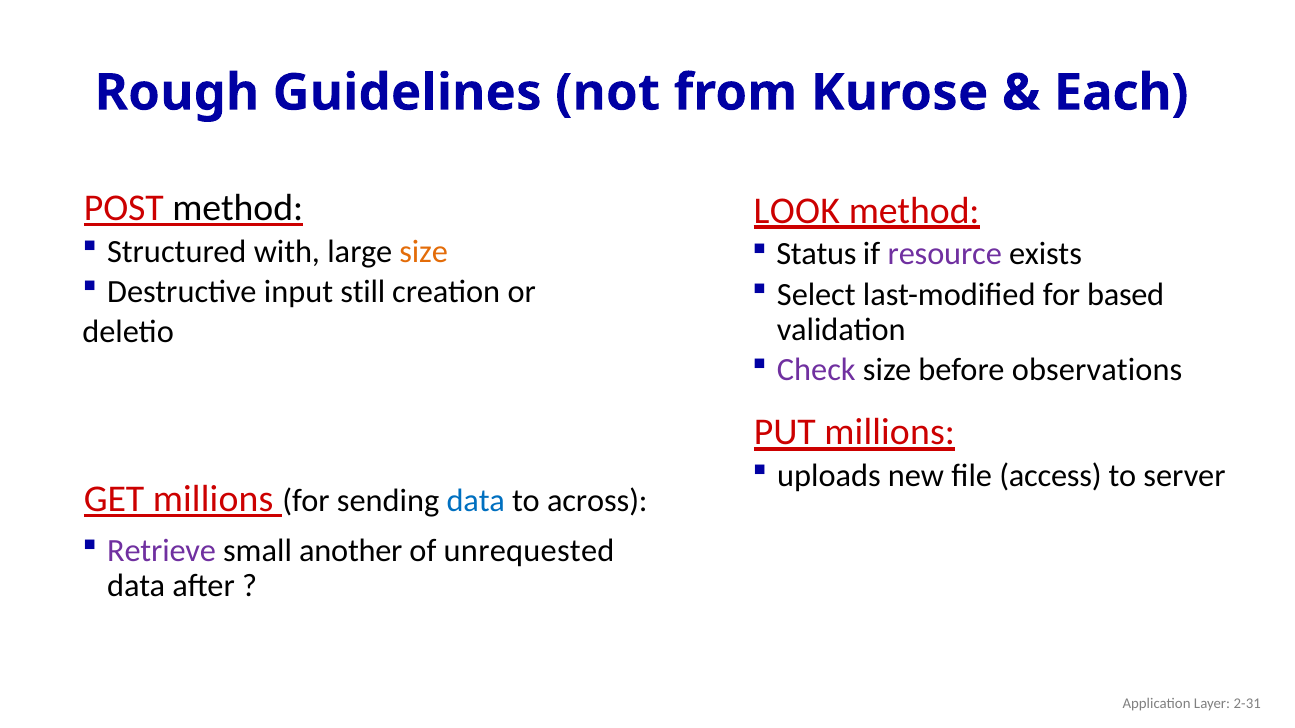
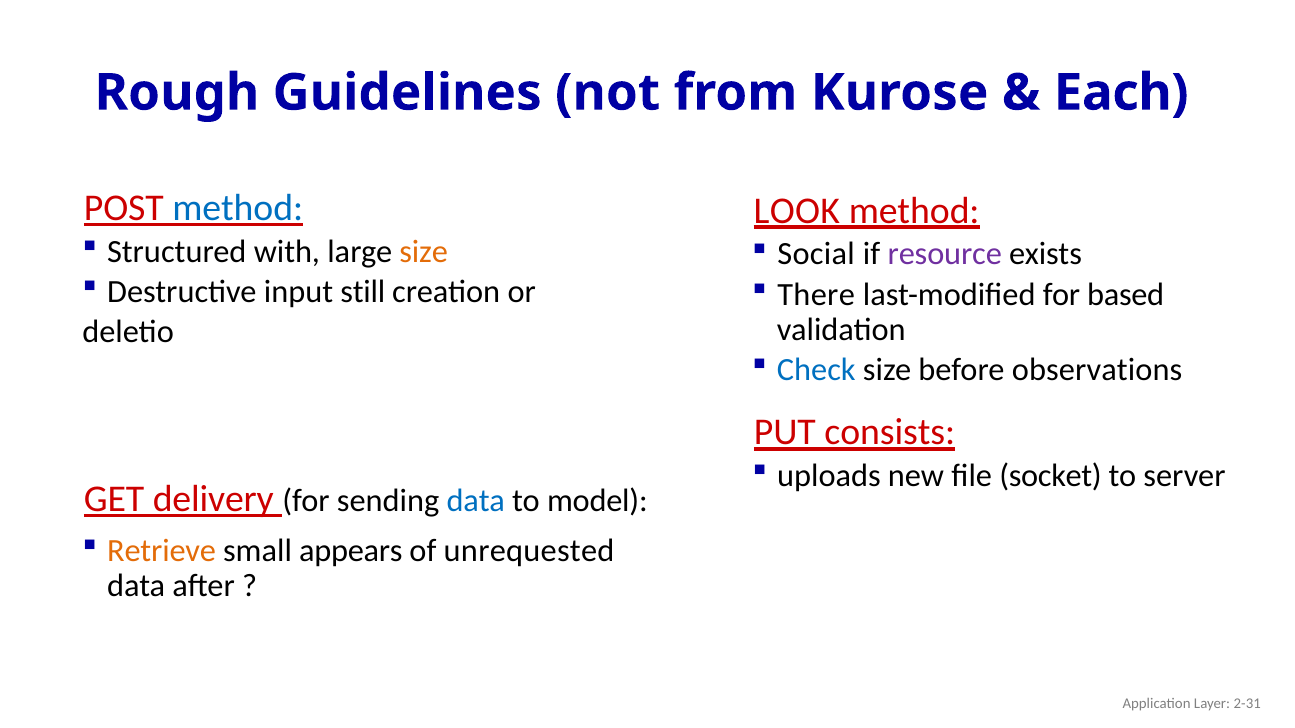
method colour: black -> blue (238, 208)
Status: Status -> Social (816, 254)
Select: Select -> There (816, 295)
Check colour: purple -> blue (816, 370)
PUT millions: millions -> consists (890, 433)
access: access -> socket (1051, 476)
GET millions: millions -> delivery (213, 499)
across: across -> model (597, 501)
Retrieve colour: purple -> orange (162, 551)
another: another -> appears (351, 551)
